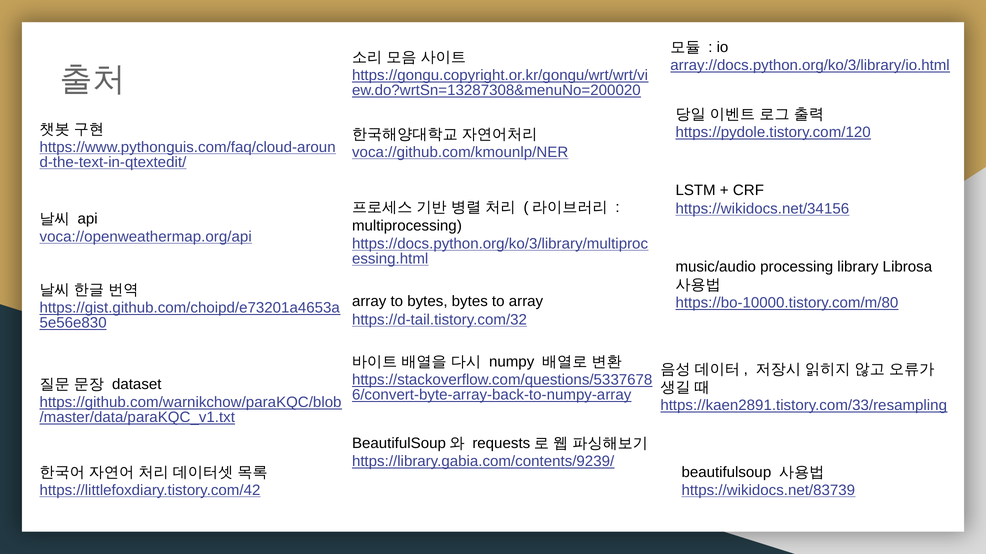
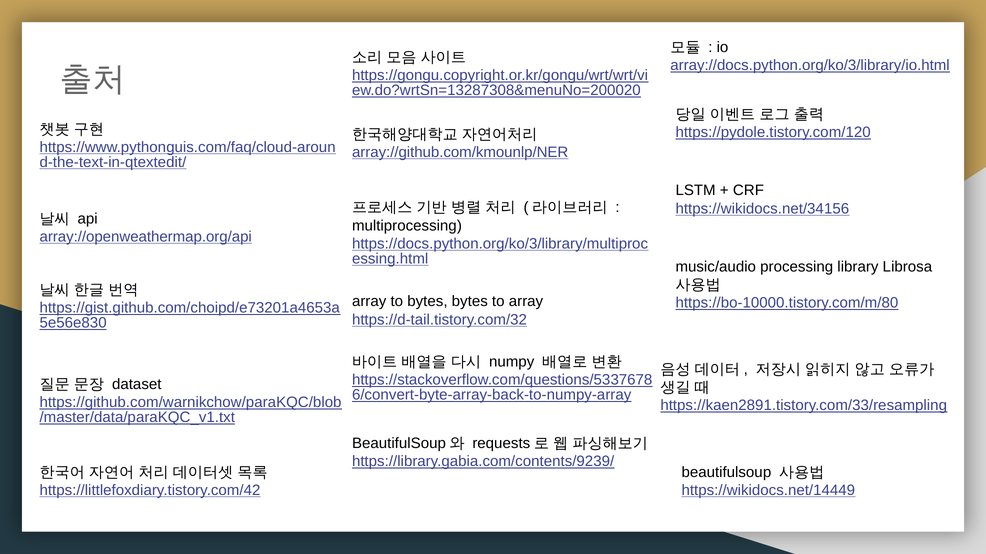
voca://github.com/kmounlp/NER: voca://github.com/kmounlp/NER -> array://github.com/kmounlp/NER (460, 152)
voca://openweathermap.org/api: voca://openweathermap.org/api -> array://openweathermap.org/api (146, 237)
https://wikidocs.net/83739: https://wikidocs.net/83739 -> https://wikidocs.net/14449 (768, 491)
